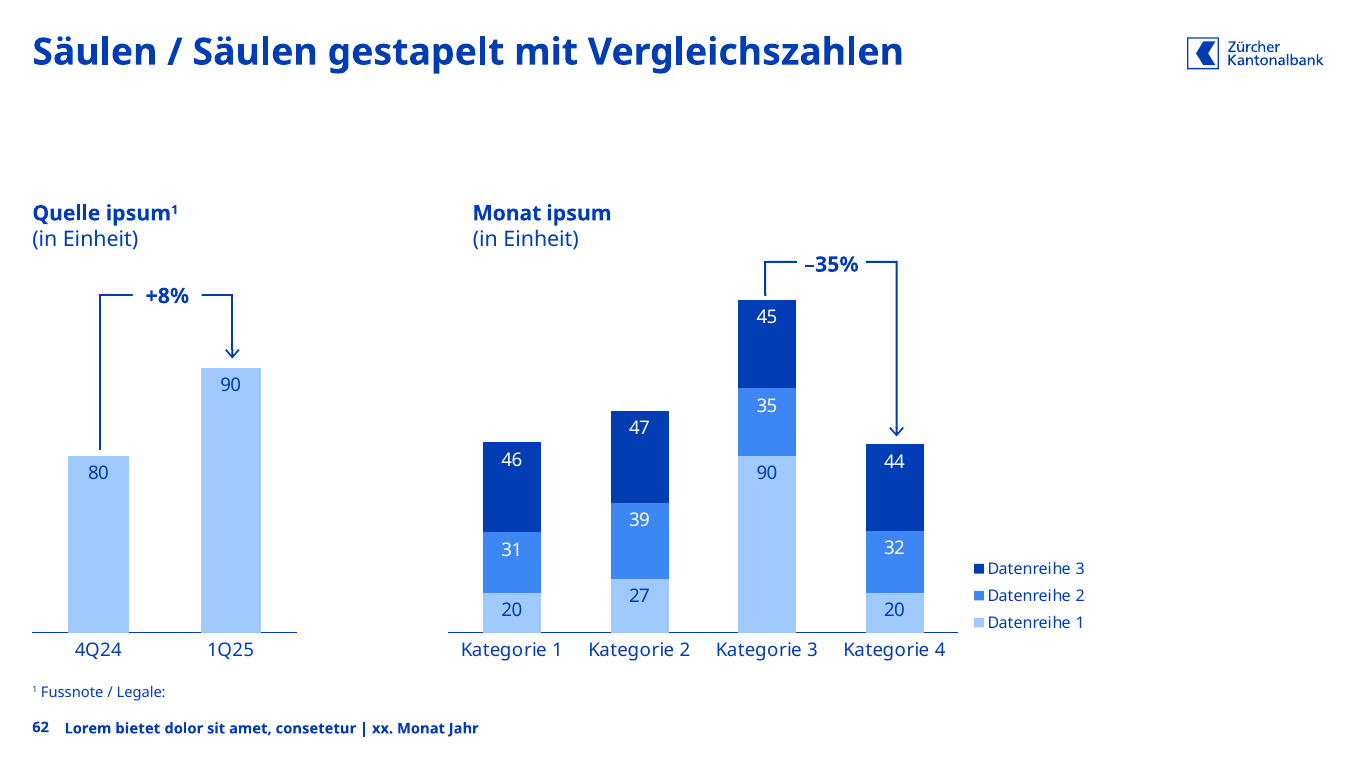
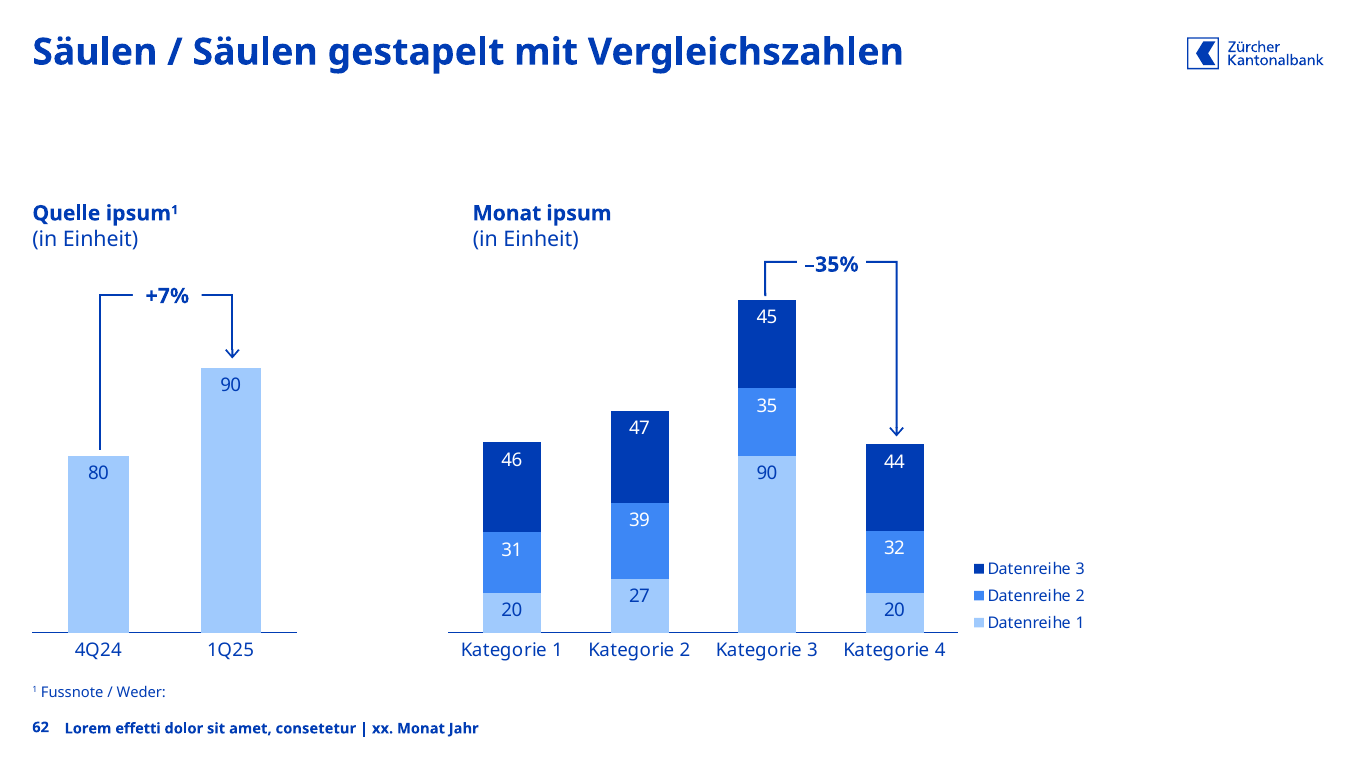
+8%: +8% -> +7% (167, 296)
Legale: Legale -> Weder (141, 692)
bietet: bietet -> effetti (138, 728)
